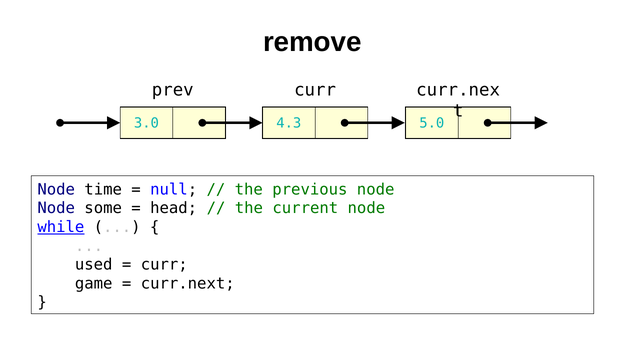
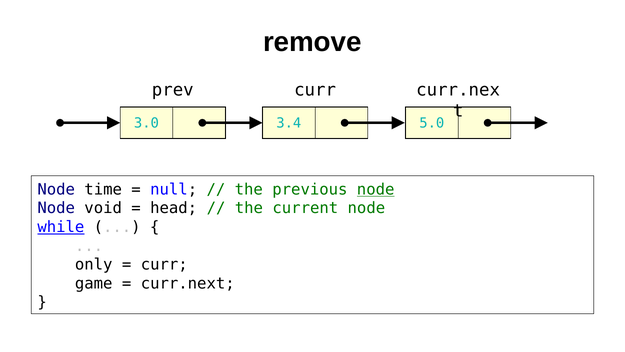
4.3: 4.3 -> 3.4 (289, 123)
node underline: none -> present (376, 189)
some: some -> void (103, 208)
used: used -> only (94, 264)
